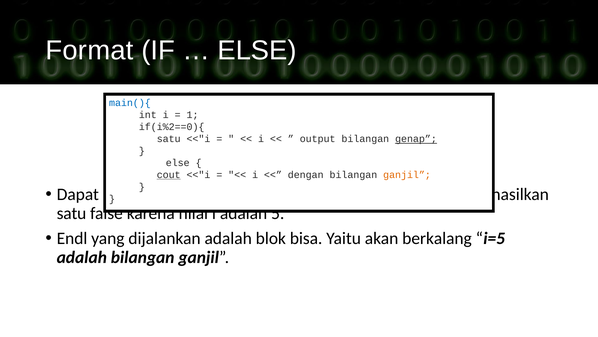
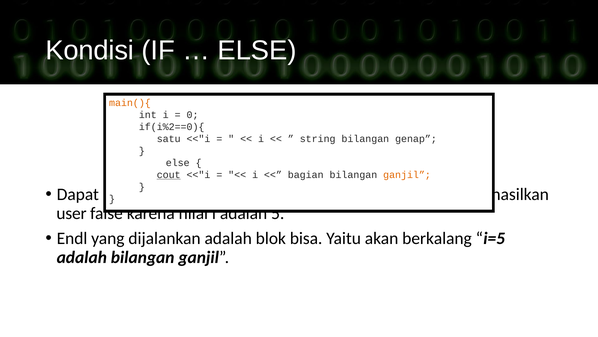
Format: Format -> Kondisi (90, 50)
main(){ colour: blue -> orange (130, 103)
1: 1 -> 0 (193, 115)
output: output -> string (318, 139)
genap underline: present -> none (416, 139)
dengan: dengan -> bagian (306, 175)
satu: satu -> user (72, 213)
